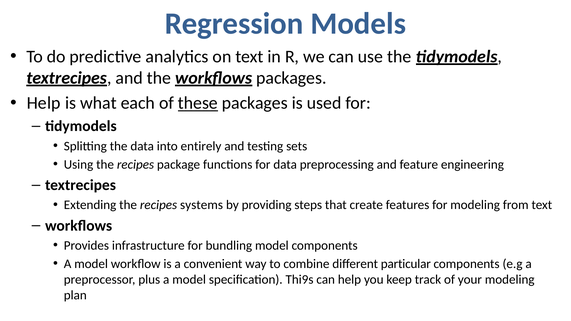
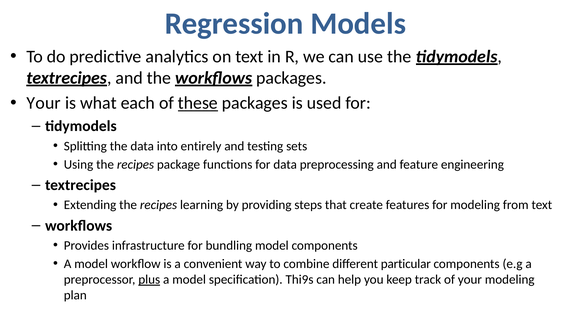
Help: Help -> Your (44, 103)
systems: systems -> learning (202, 205)
plus underline: none -> present (149, 280)
